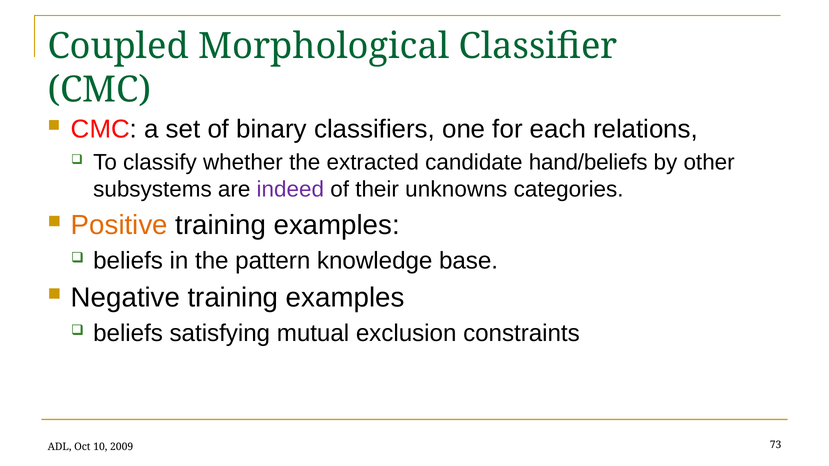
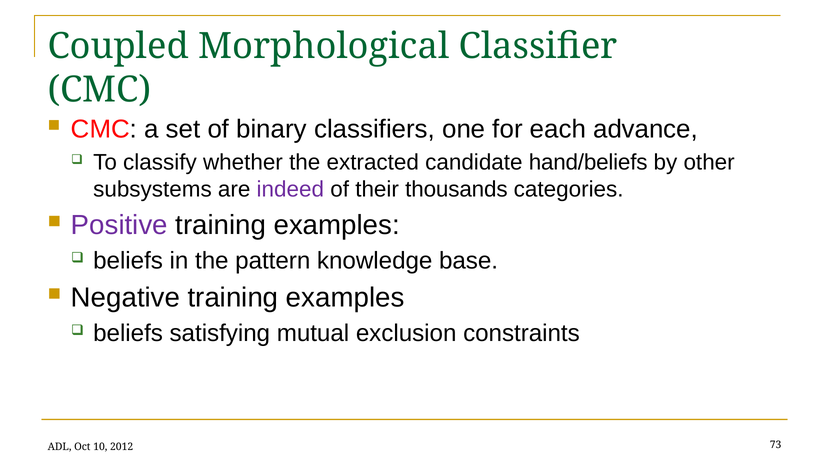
relations: relations -> advance (646, 129)
unknowns: unknowns -> thousands (456, 189)
Positive colour: orange -> purple (119, 225)
2009: 2009 -> 2012 (122, 447)
